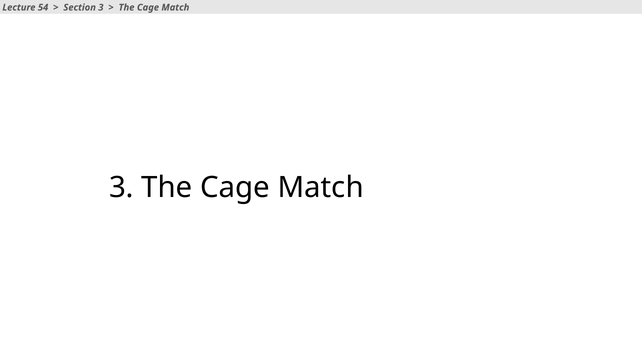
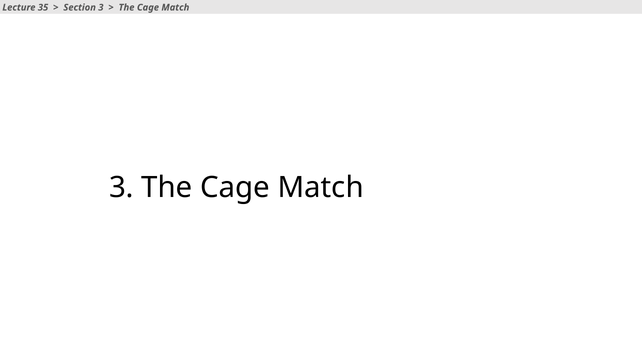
54: 54 -> 35 (43, 7)
